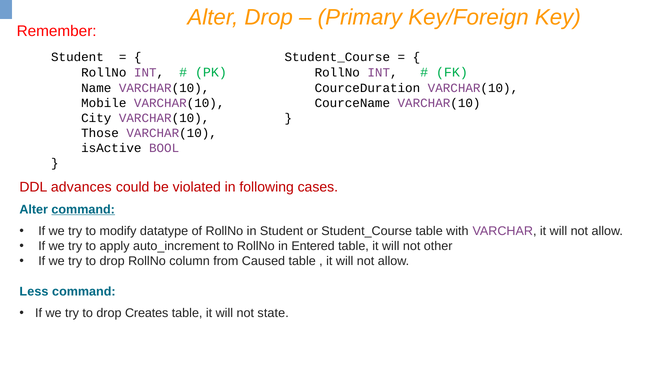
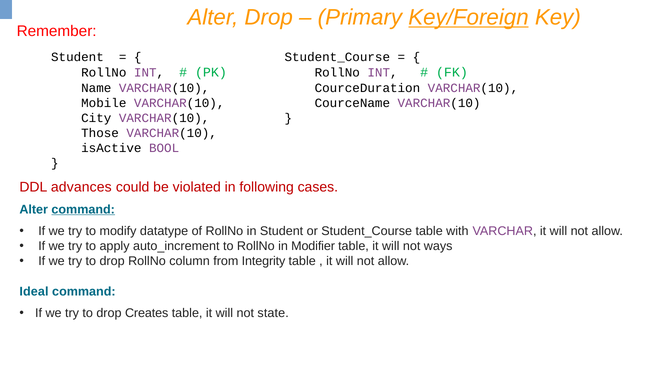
Key/Foreign underline: none -> present (468, 17)
Entered: Entered -> Modifier (313, 246)
other: other -> ways (438, 246)
Caused: Caused -> Integrity (264, 261)
Less: Less -> Ideal (34, 291)
